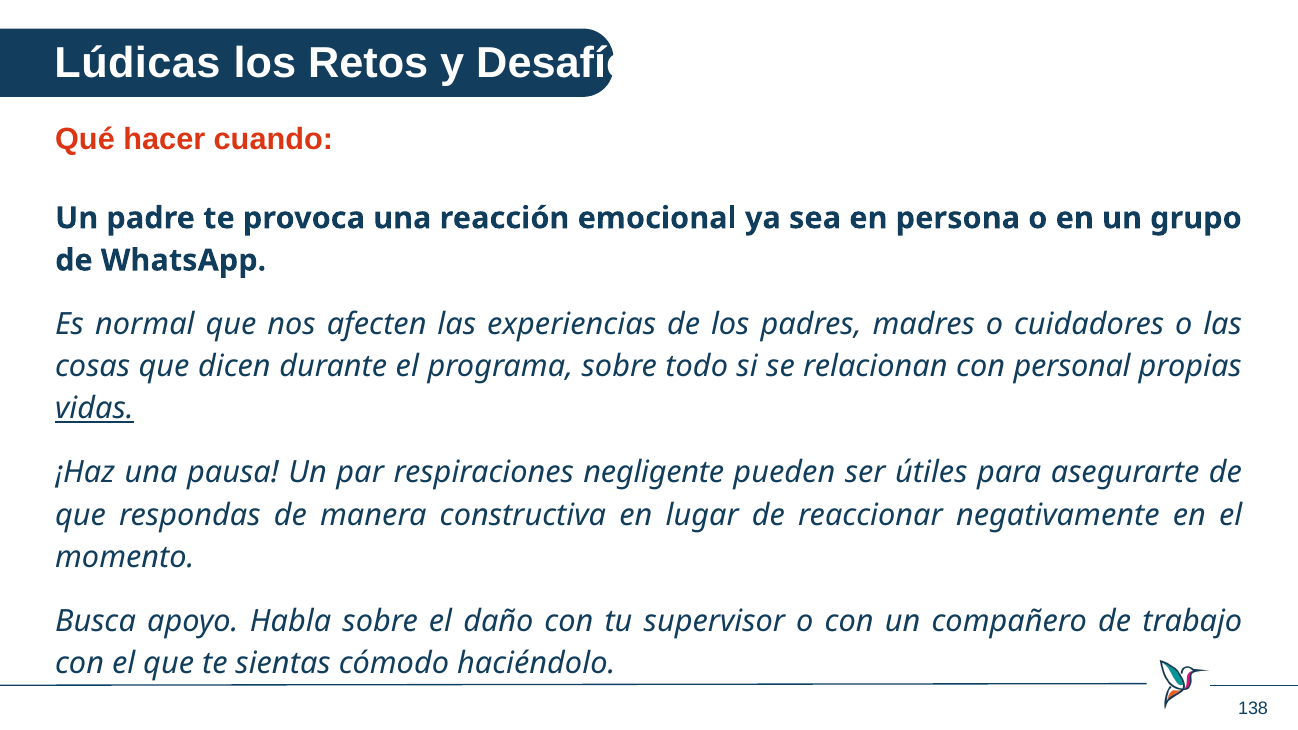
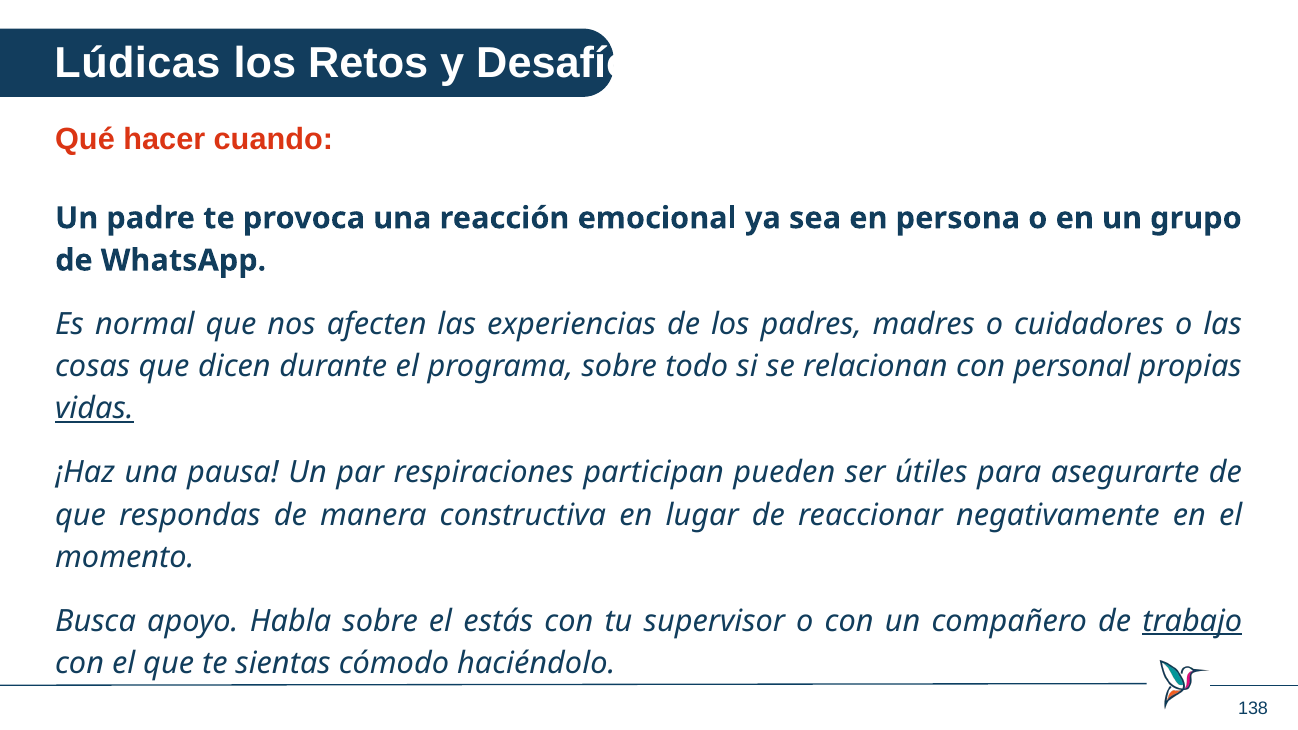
negligente: negligente -> participan (654, 473)
daño: daño -> estás (498, 621)
trabajo underline: none -> present (1192, 621)
